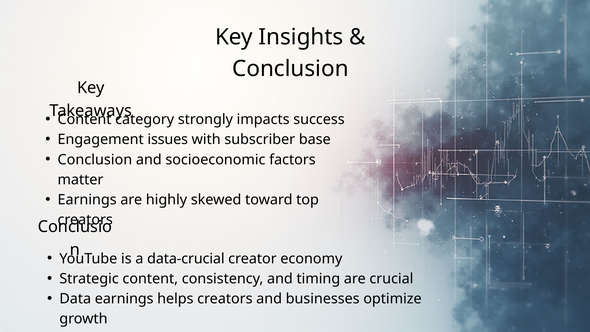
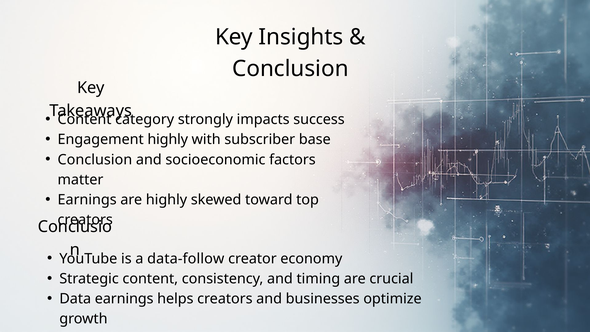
Engagement issues: issues -> highly (168, 140)
data-crucial: data-crucial -> data-follow (186, 259)
